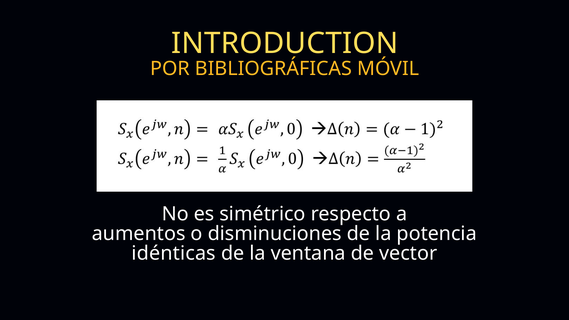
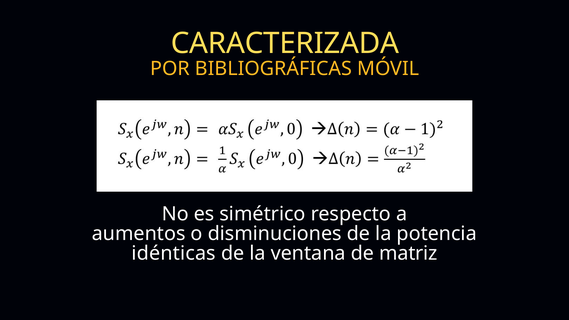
INTRODUCTION: INTRODUCTION -> CARACTERIZADA (285, 44)
vector: vector -> matriz (408, 253)
